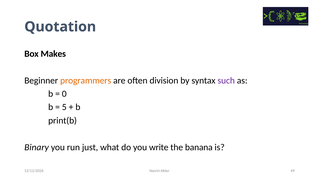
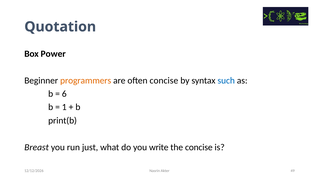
Makes: Makes -> Power (53, 54)
often division: division -> concise (164, 81)
such colour: purple -> blue (226, 81)
0: 0 -> 6 (64, 94)
5: 5 -> 1 (64, 107)
Binary: Binary -> Breast (37, 148)
the banana: banana -> concise (199, 148)
